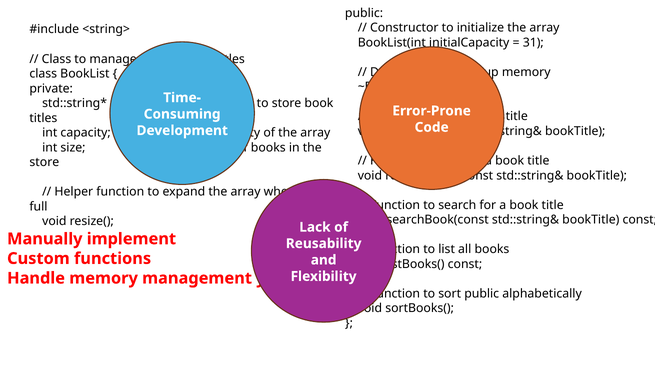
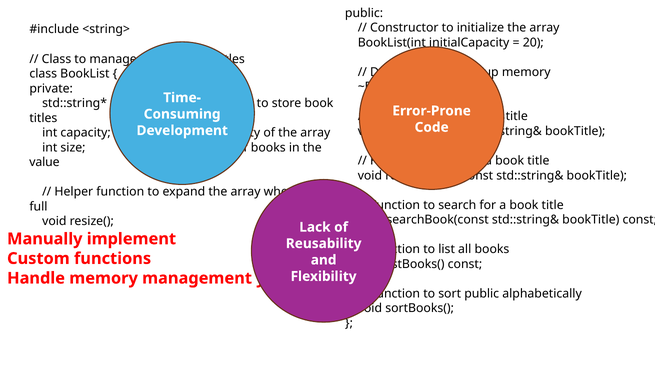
31: 31 -> 20 (533, 43)
store: store -> value (44, 162)
